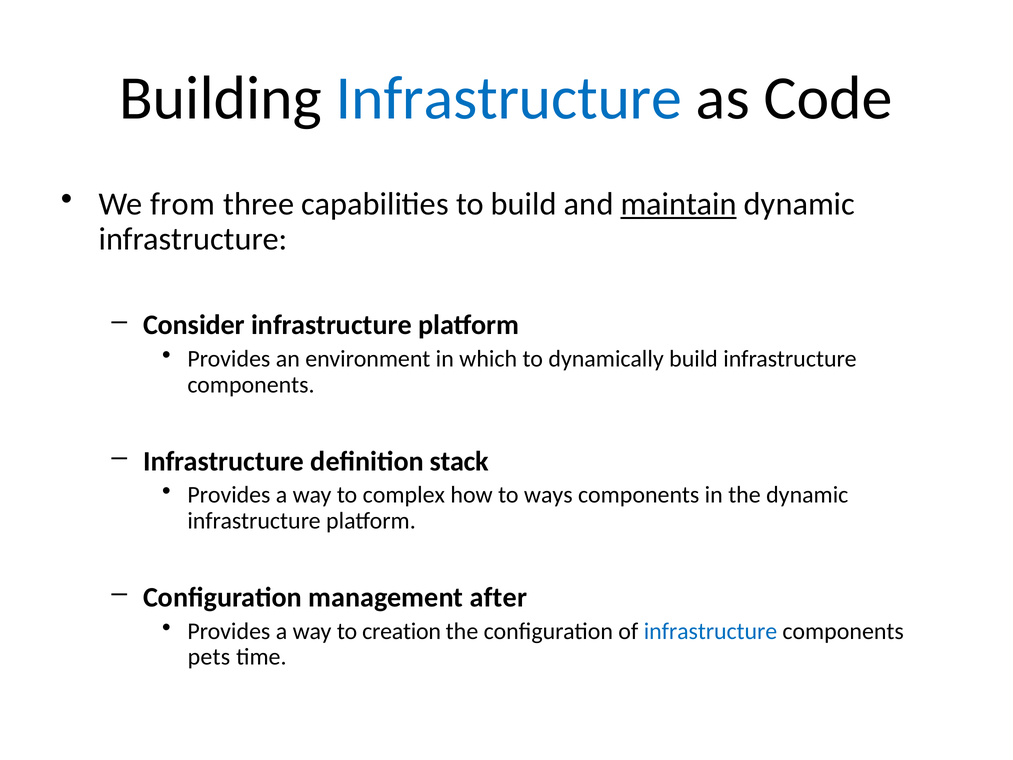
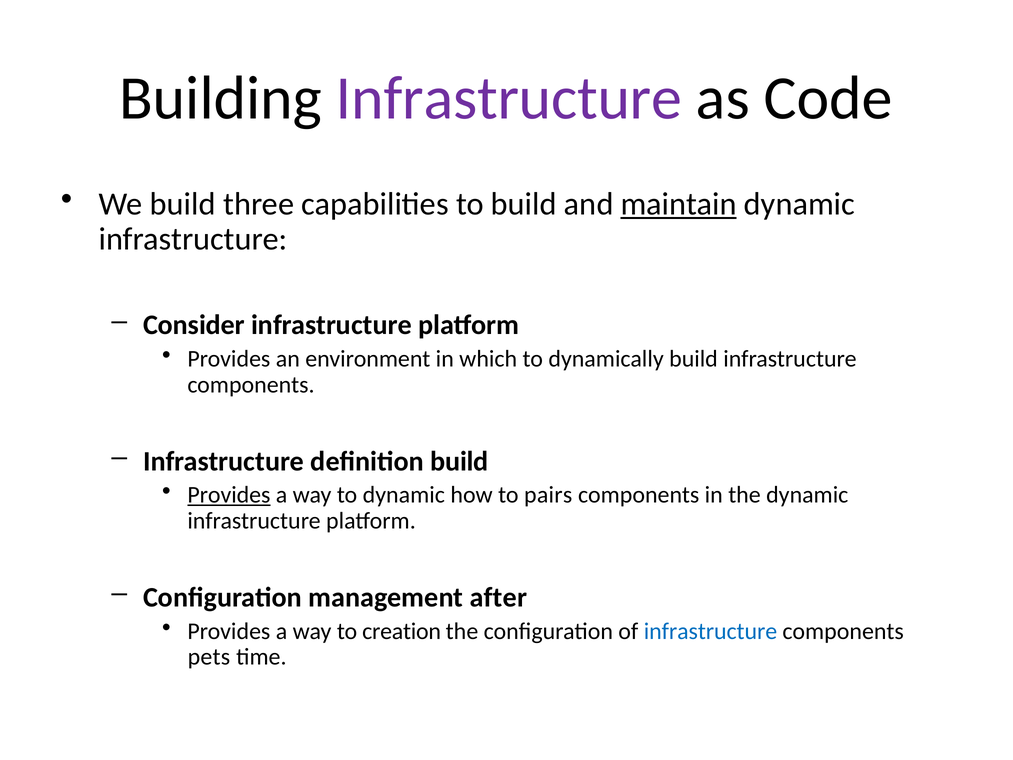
Infrastructure colour: blue -> purple (509, 98)
We from: from -> build (183, 204)
definition stack: stack -> build (459, 461)
Provides underline: none -> present (229, 495)
to complex: complex -> dynamic (404, 495)
ways: ways -> pairs (548, 495)
